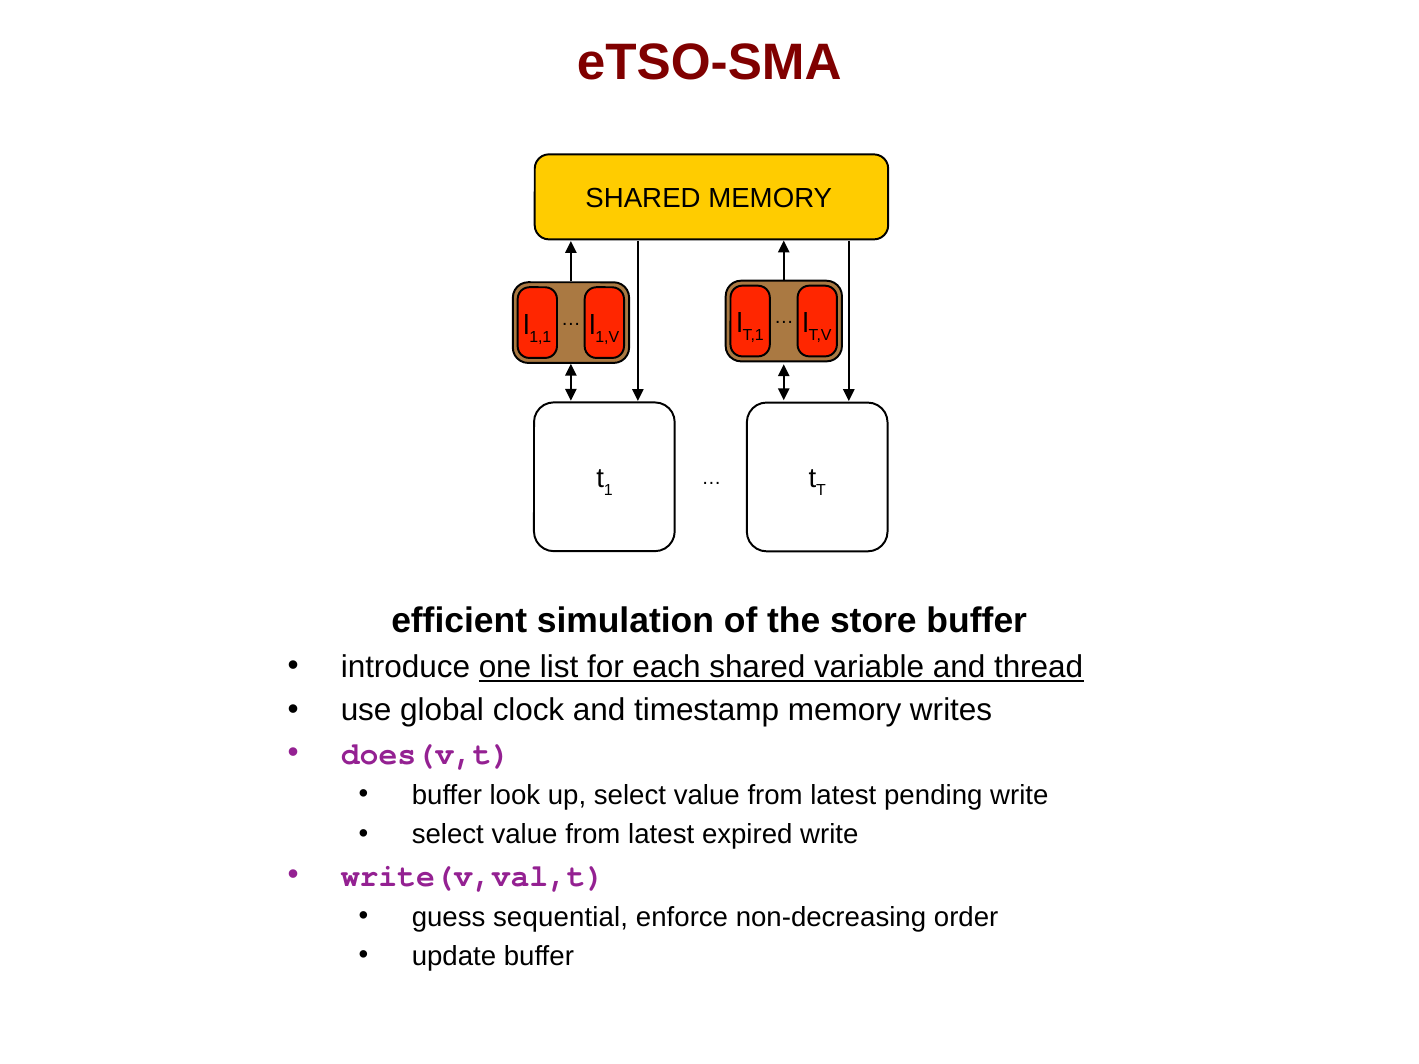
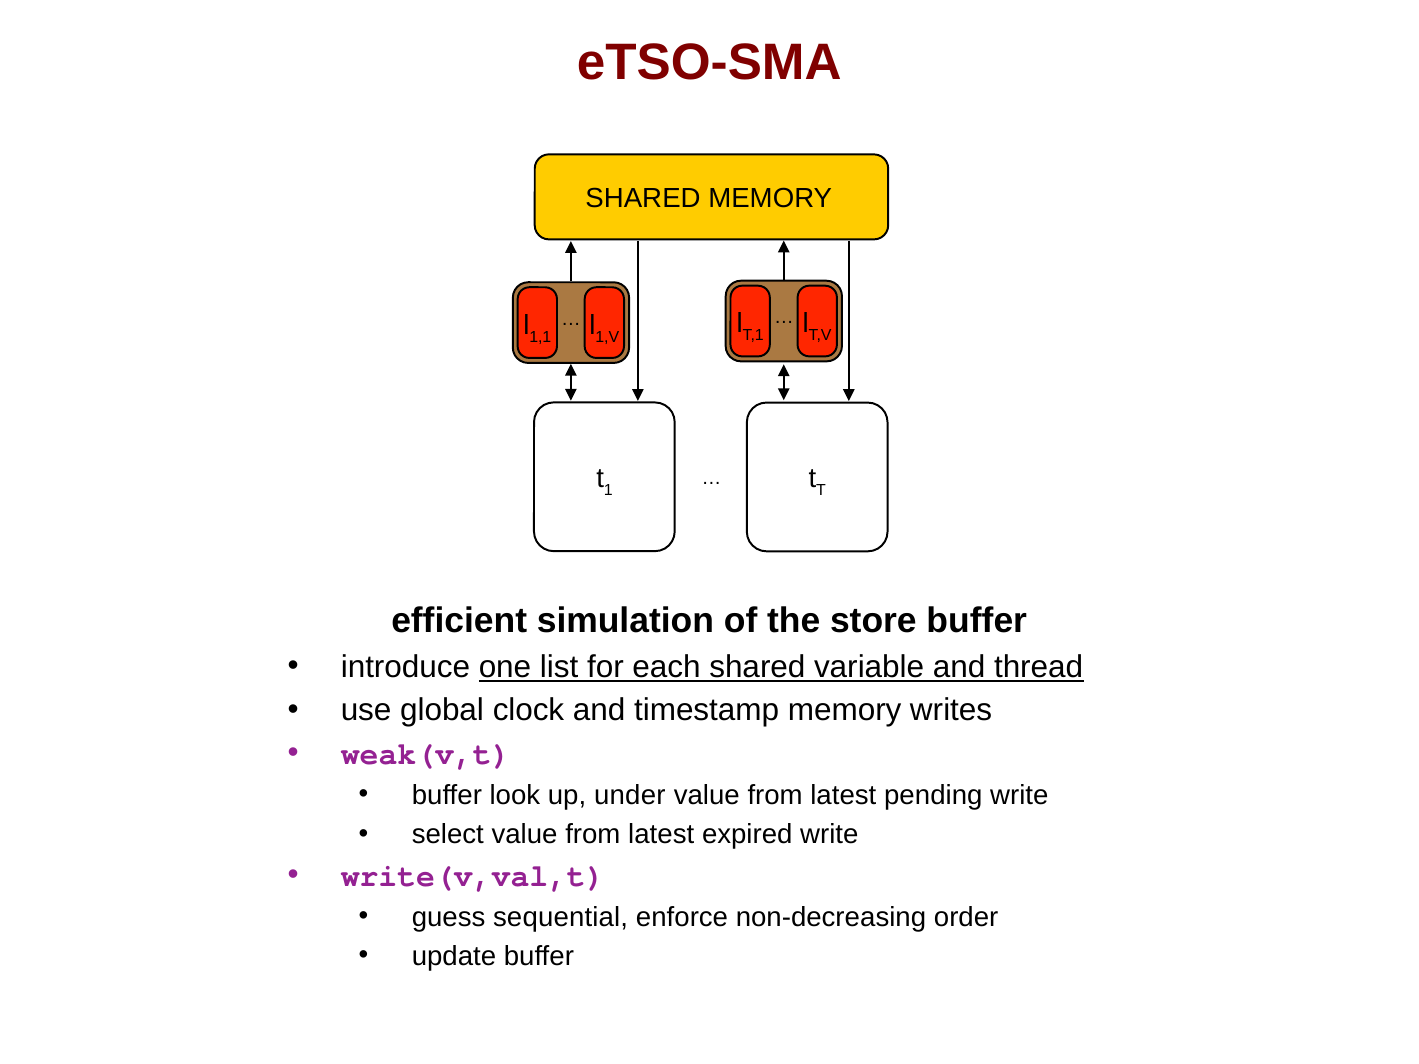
does(v,t: does(v,t -> weak(v,t (426, 754)
up select: select -> under (630, 796)
